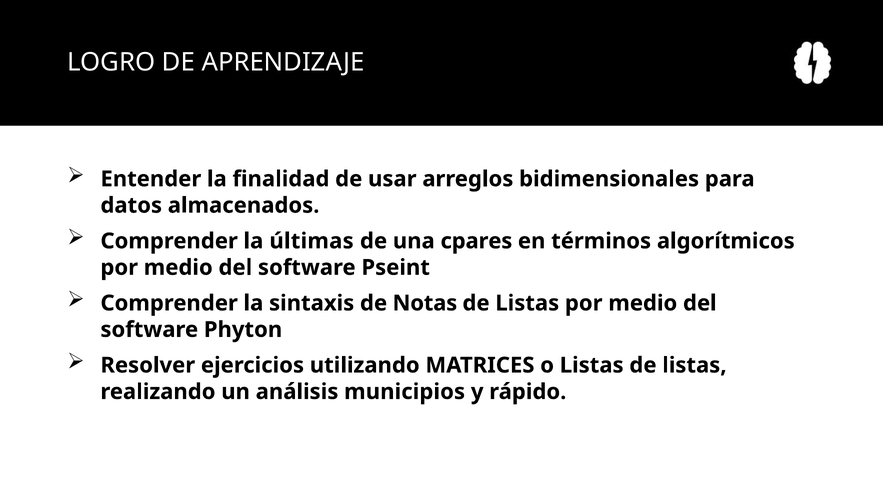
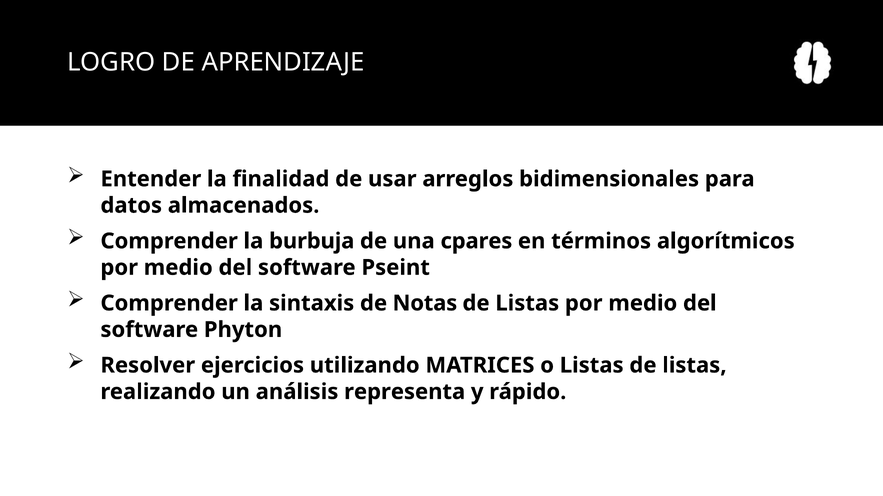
últimas: últimas -> burbuja (312, 241)
municipios: municipios -> representa (405, 392)
